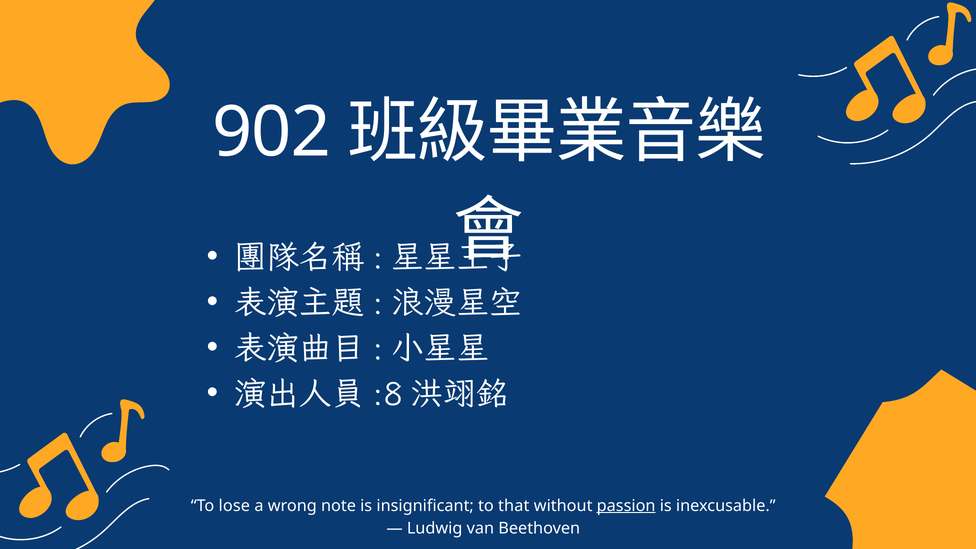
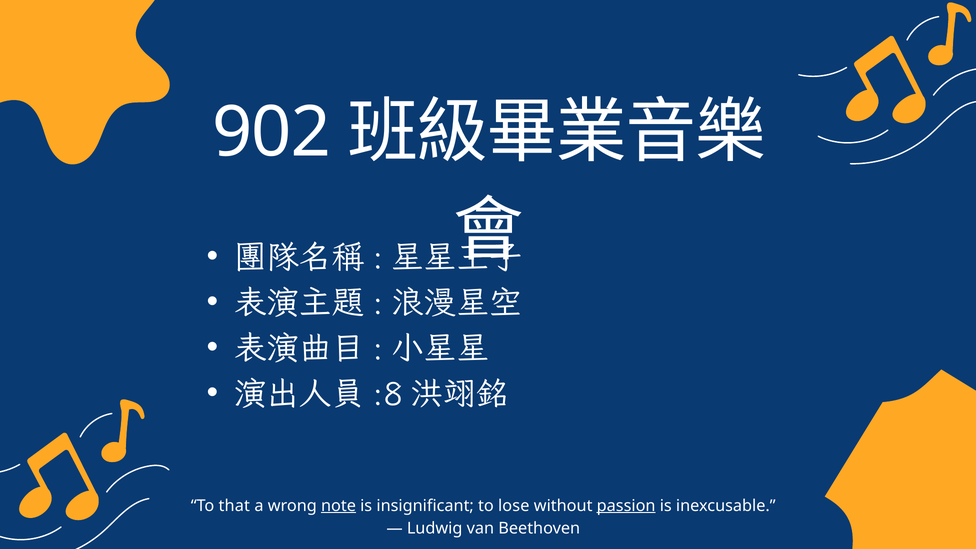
lose: lose -> that (234, 506)
note underline: none -> present (339, 506)
that: that -> lose (514, 506)
